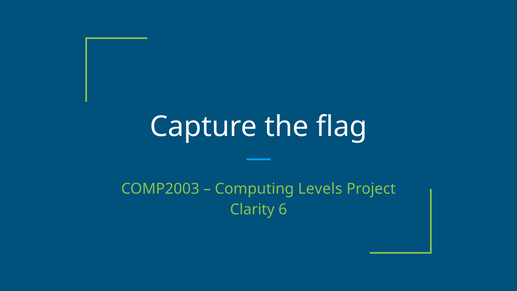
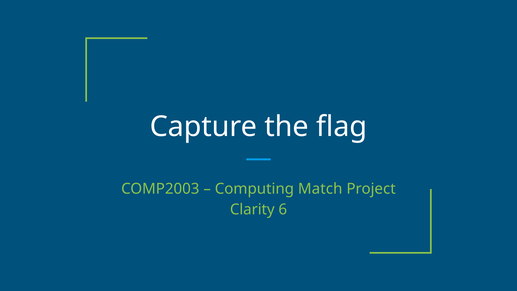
Levels: Levels -> Match (320, 189)
